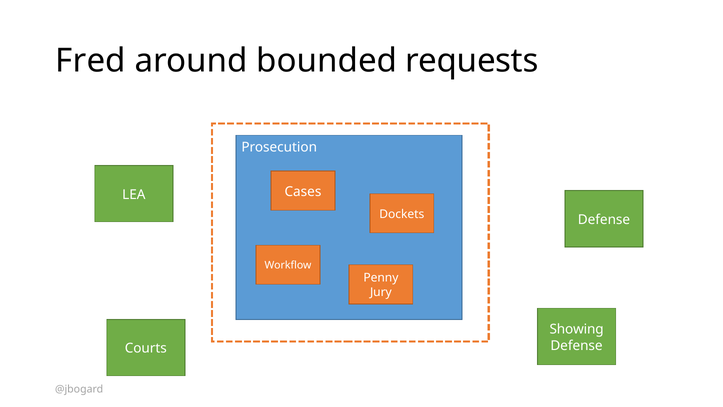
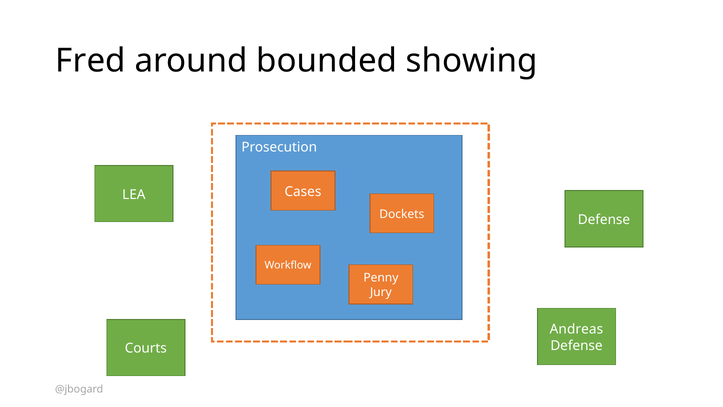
requests: requests -> showing (472, 61)
Showing: Showing -> Andreas (576, 329)
